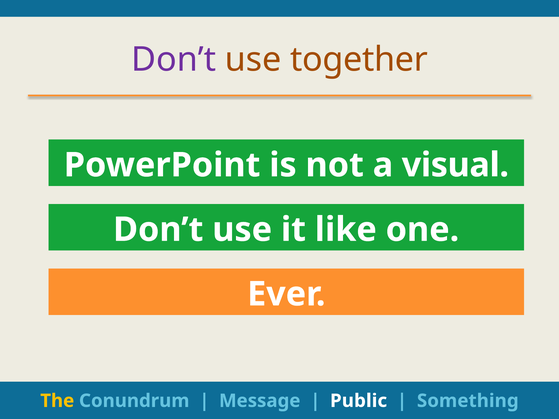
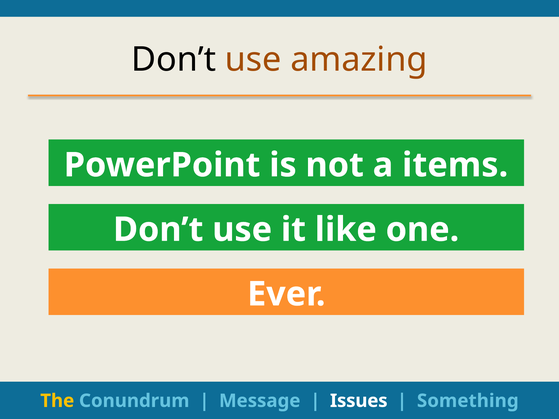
Don’t colour: purple -> black (174, 60)
together: together -> amazing (359, 60)
visual: visual -> items (455, 165)
Public: Public -> Issues (359, 401)
